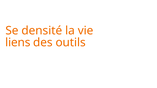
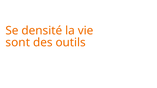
liens: liens -> sont (18, 43)
